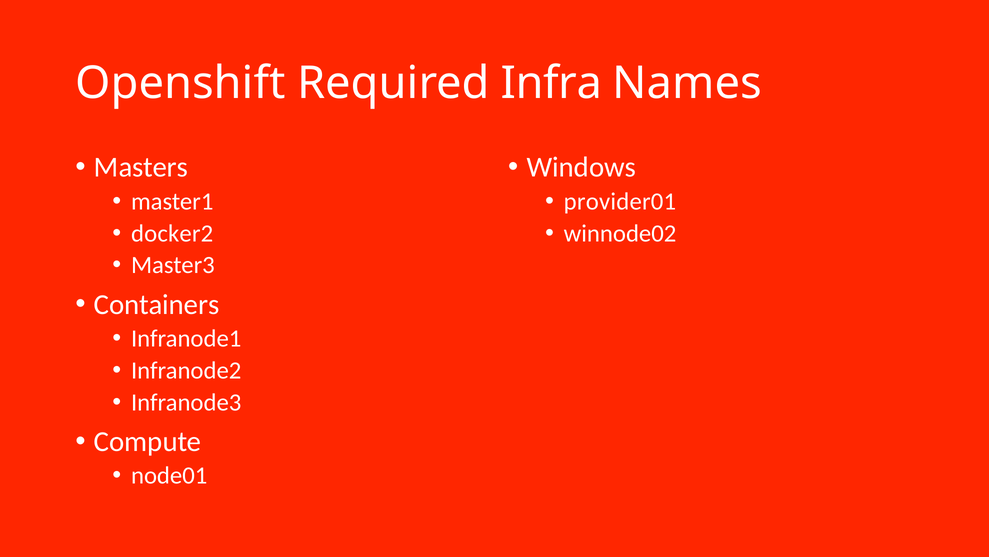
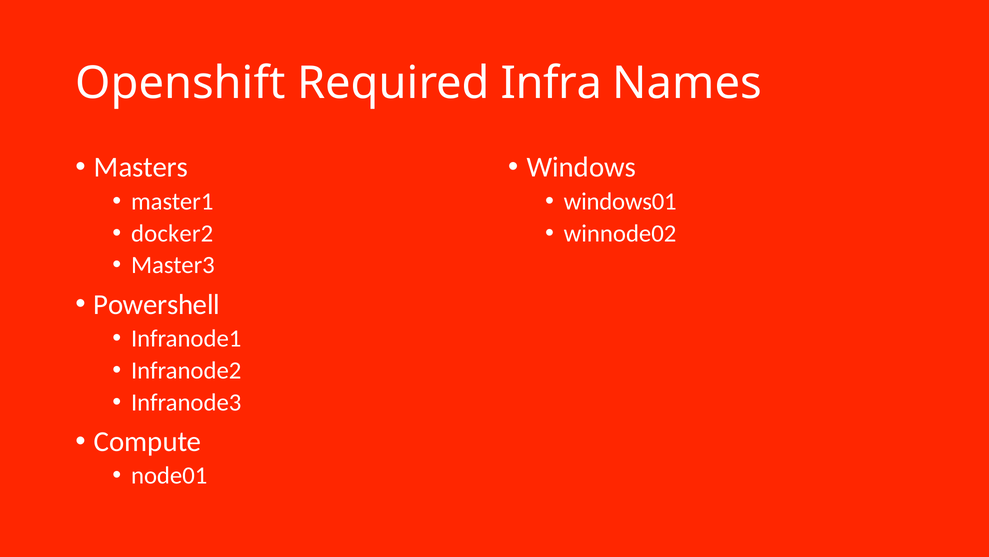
provider01: provider01 -> windows01 (620, 201)
Containers: Containers -> Powershell (157, 304)
